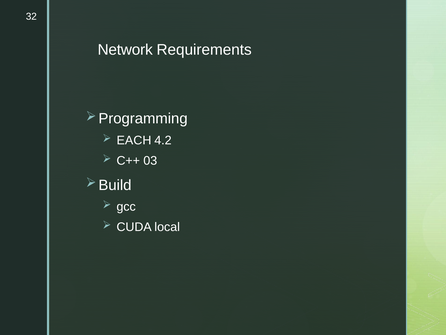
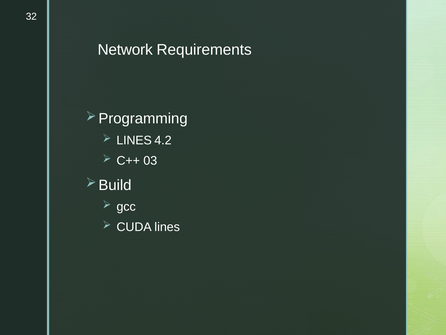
EACH: EACH -> LINES (134, 140)
CUDA local: local -> lines (167, 227)
